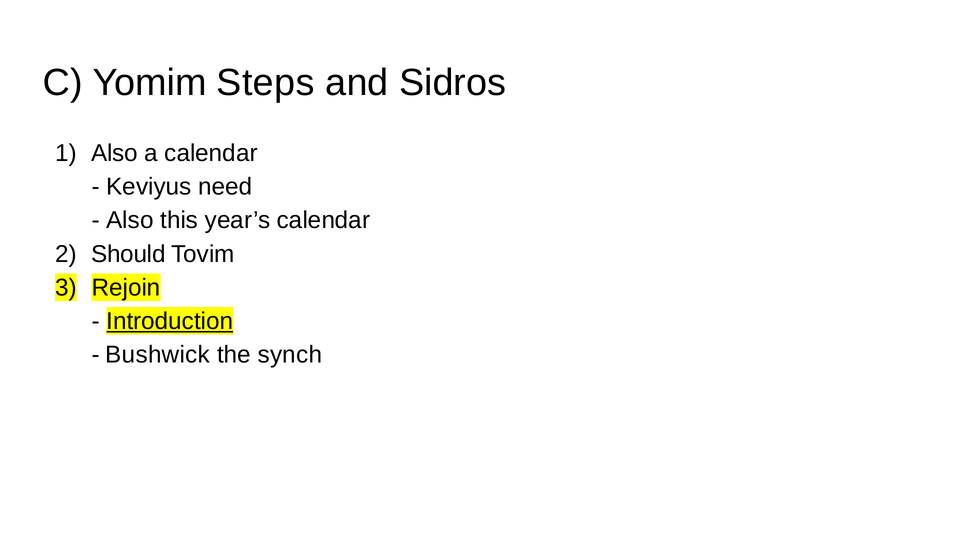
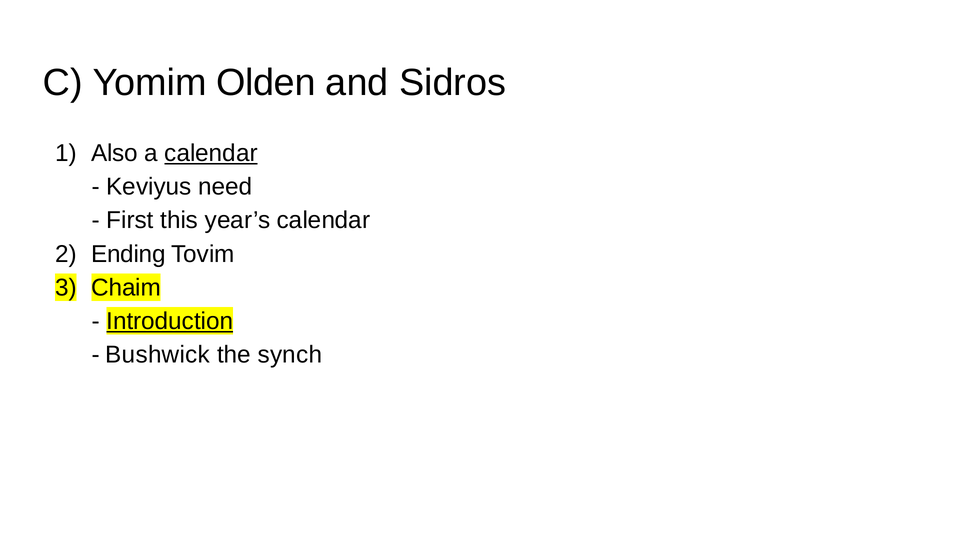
Steps: Steps -> Olden (266, 82)
calendar underline: none -> present (211, 153)
Also: Also -> First (130, 220)
Should: Should -> Ending (128, 254)
Rejoin: Rejoin -> Chaim (126, 287)
